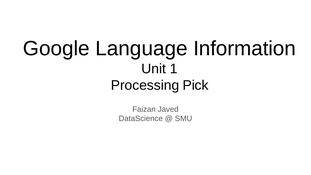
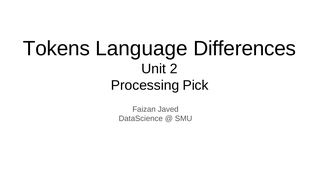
Google: Google -> Tokens (56, 48)
Information: Information -> Differences (245, 48)
1: 1 -> 2 (174, 69)
